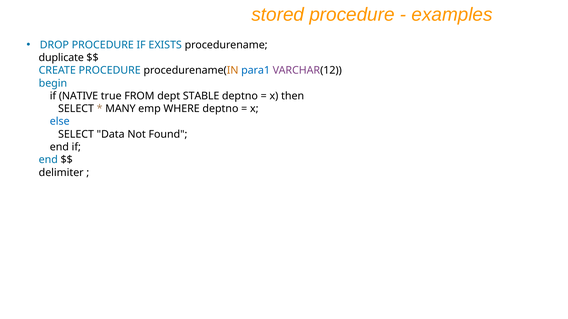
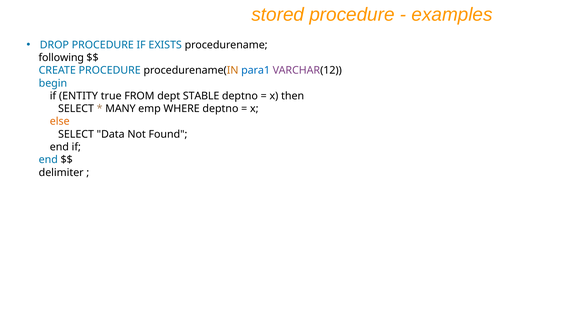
duplicate: duplicate -> following (61, 58)
NATIVE: NATIVE -> ENTITY (78, 96)
else colour: blue -> orange (60, 122)
